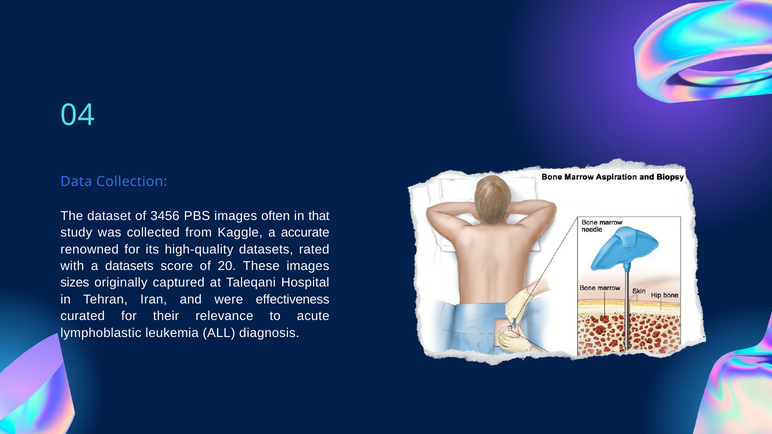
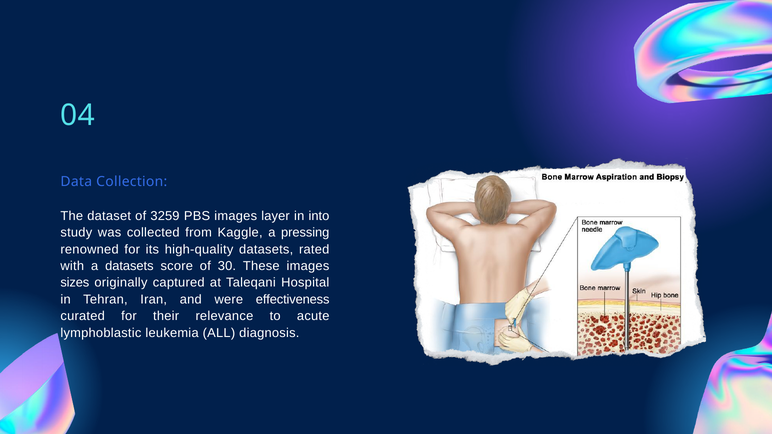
3456: 3456 -> 3259 (165, 216)
often: often -> layer (276, 216)
that: that -> into (319, 216)
accurate: accurate -> pressing (305, 233)
20: 20 -> 30 (227, 266)
